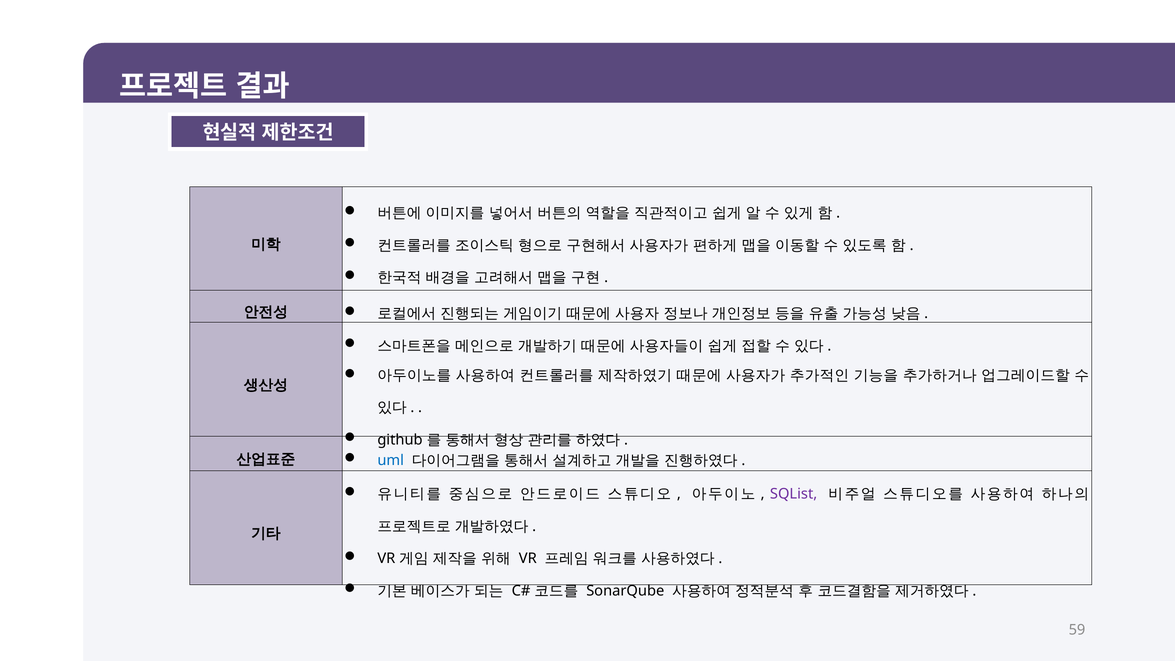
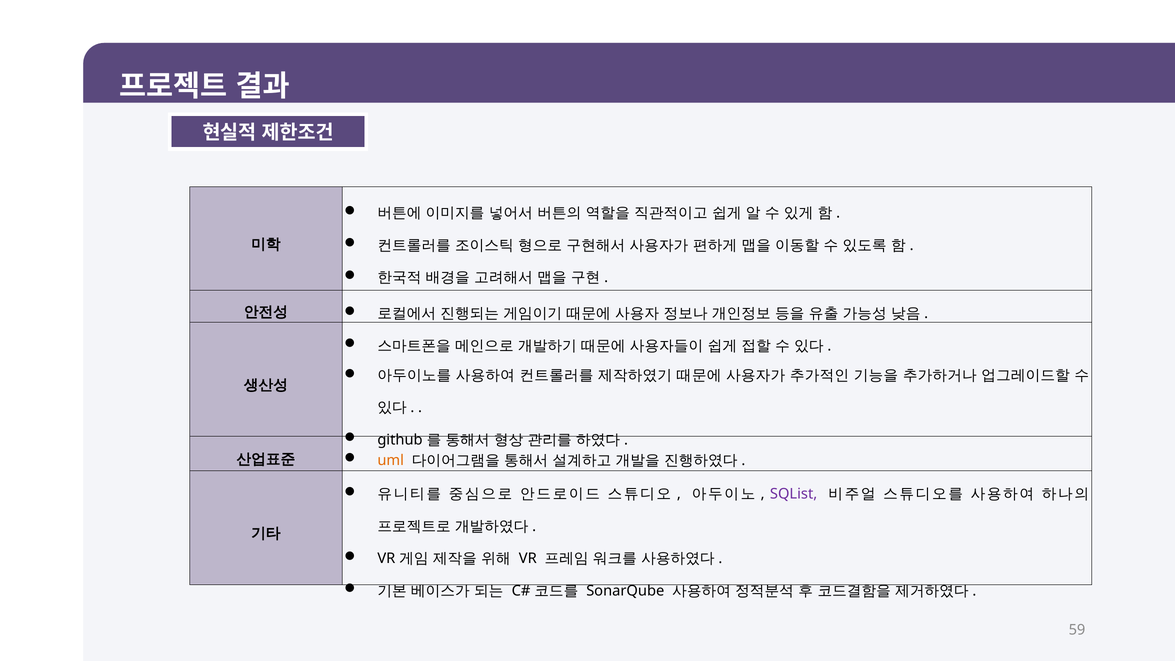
uml colour: blue -> orange (391, 460)
